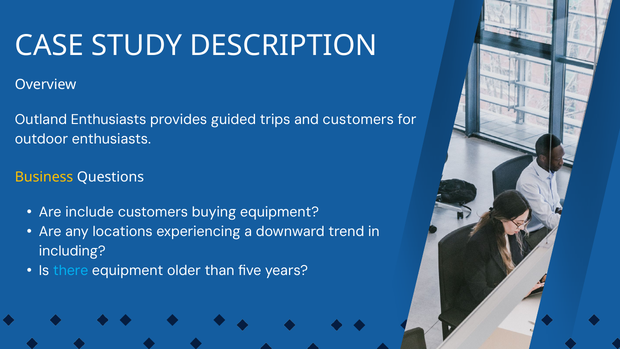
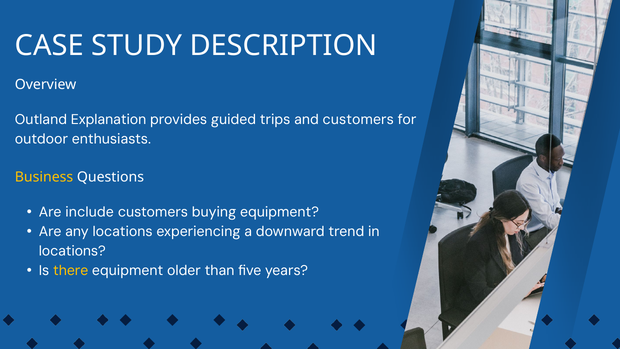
Outland Enthusiasts: Enthusiasts -> Explanation (109, 120)
including: including -> locations (72, 251)
there colour: light blue -> yellow (71, 271)
